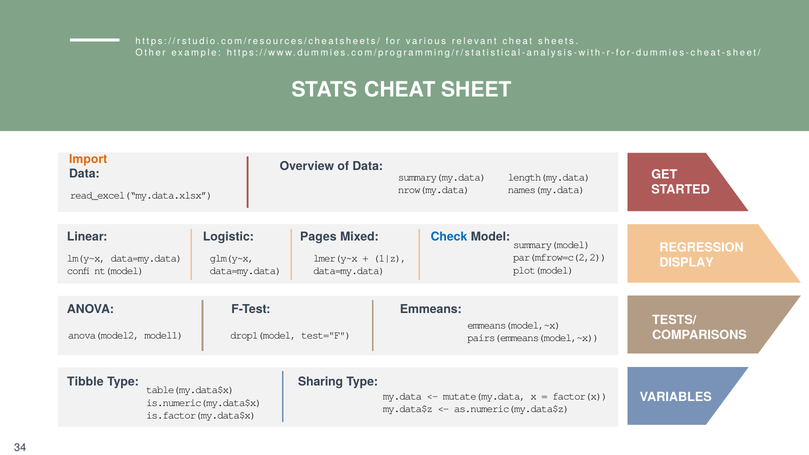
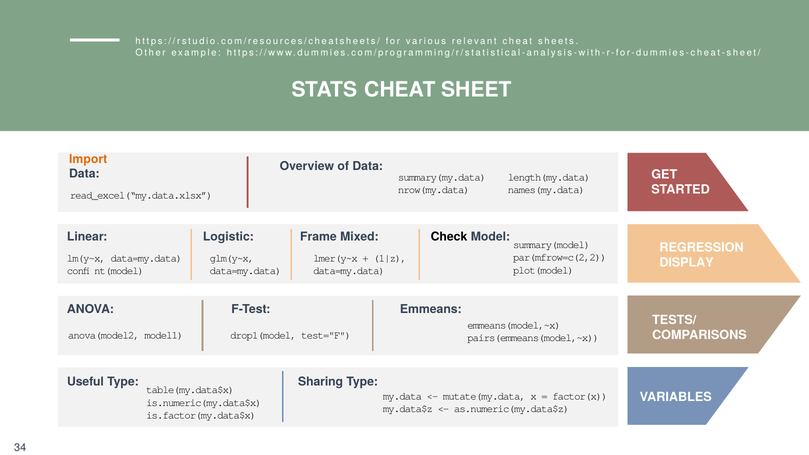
Pages: Pages -> Frame (318, 237)
Check colour: blue -> black (449, 237)
Tibble: Tibble -> Useful (85, 382)
